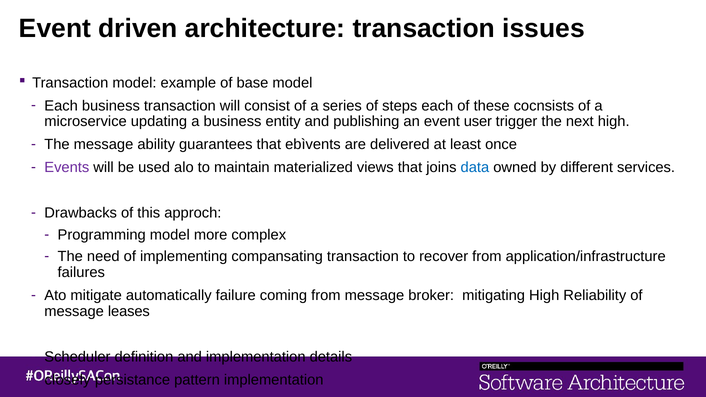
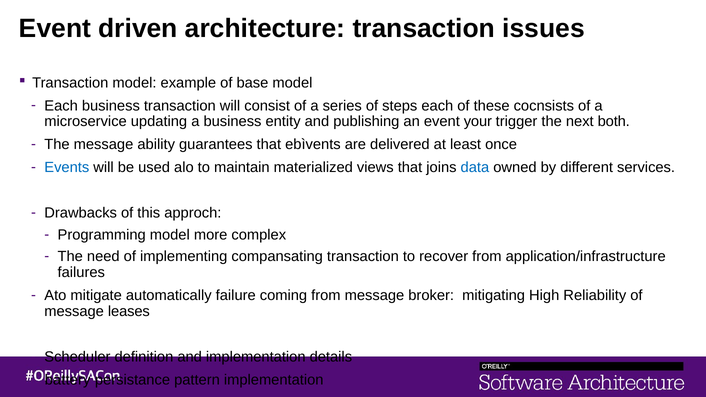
user: user -> your (478, 122)
next high: high -> both (614, 122)
Events colour: purple -> blue (67, 167)
closely: closely -> battery (68, 380)
